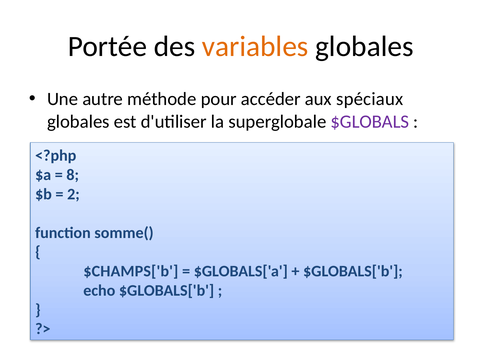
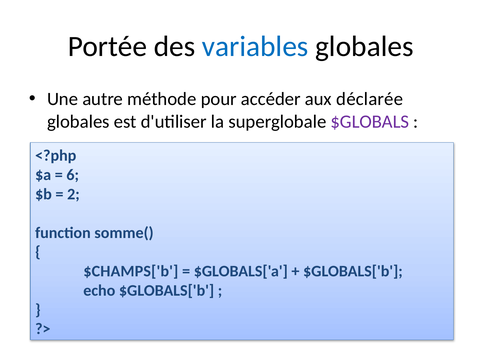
variables colour: orange -> blue (255, 47)
spéciaux: spéciaux -> déclarée (370, 99)
8: 8 -> 6 (73, 175)
